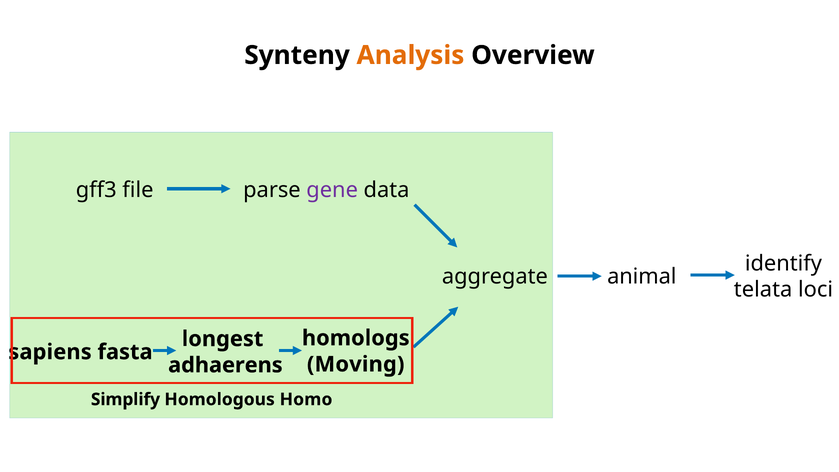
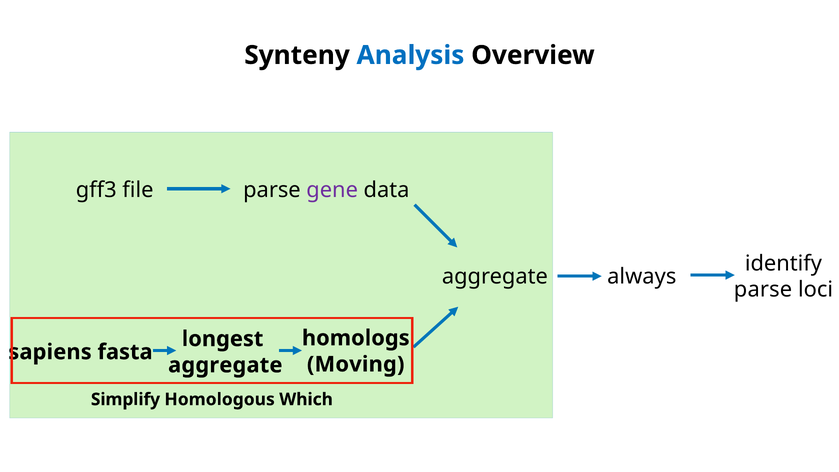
Analysis colour: orange -> blue (410, 55)
animal: animal -> always (642, 277)
telata: telata -> parse (763, 290)
adhaerens: adhaerens -> aggregate (225, 365)
Homo: Homo -> Which (306, 399)
